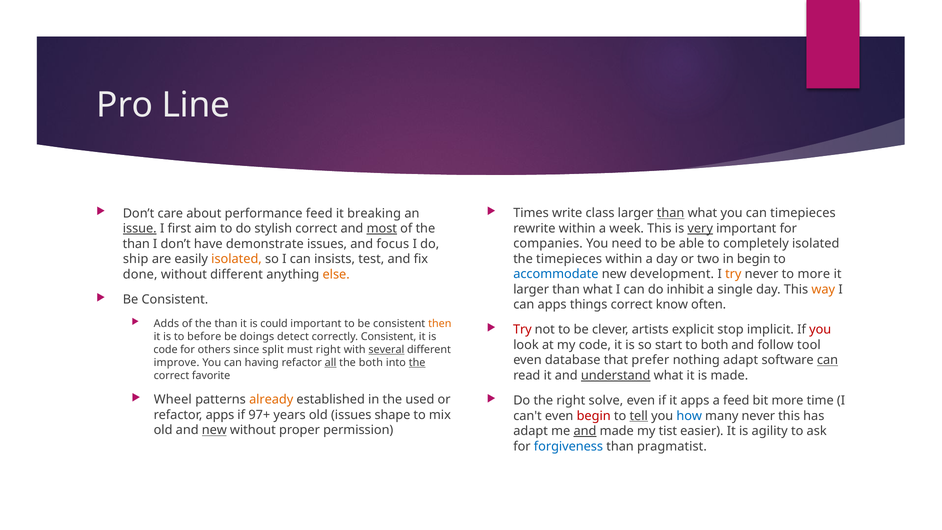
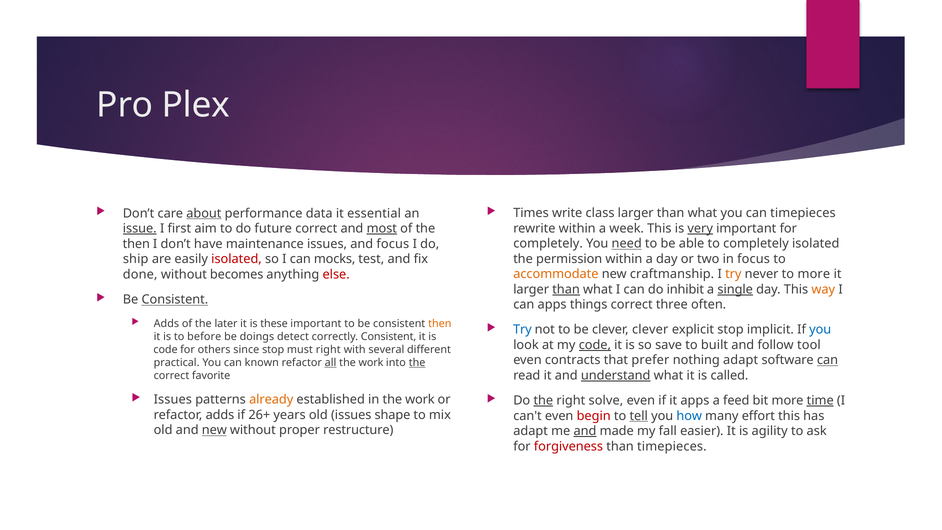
Line: Line -> Plex (196, 105)
about underline: none -> present (204, 213)
performance feed: feed -> data (319, 213)
breaking: breaking -> essential (374, 213)
than underline: present -> none (671, 213)
stylish: stylish -> future (273, 229)
companies: companies -> completely (548, 244)
need underline: none -> present (627, 244)
than: than -> then (136, 244)
demonstrate: demonstrate -> maintenance (265, 244)
the timepieces: timepieces -> permission (569, 259)
in begin: begin -> focus (754, 259)
isolated colour: orange -> red (237, 259)
insists: insists -> mocks (335, 259)
accommodate colour: blue -> orange (556, 274)
development: development -> craftmanship (672, 274)
without different: different -> becomes (237, 275)
else colour: orange -> red (336, 275)
than underline: none -> present (566, 289)
single underline: none -> present (735, 289)
Consistent underline: none -> present (175, 300)
know: know -> three (672, 305)
than: than -> later (226, 324)
could: could -> these (274, 324)
Try colour: red -> blue (522, 330)
clever artists: artists -> clever (650, 330)
you colour: red -> blue (820, 330)
code underline: none -> present (595, 345)
start: start -> save (669, 345)
to both: both -> built (715, 345)
since split: split -> stop (273, 349)
several underline: present -> none (386, 349)
database: database -> contracts (573, 360)
improve: improve -> practical (177, 362)
having: having -> known (262, 362)
both: both -> work (371, 362)
is made: made -> called (729, 375)
Wheel: Wheel -> Issues (173, 399)
in the used: used -> work (420, 399)
the underline: none -> present (543, 400)
time underline: none -> present (820, 400)
refactor apps: apps -> adds (220, 415)
97+: 97+ -> 26+ (259, 415)
many never: never -> effort (758, 416)
permission: permission -> restructure (358, 430)
tist: tist -> fall (668, 431)
forgiveness colour: blue -> red (568, 446)
than pragmatist: pragmatist -> timepieces (672, 446)
